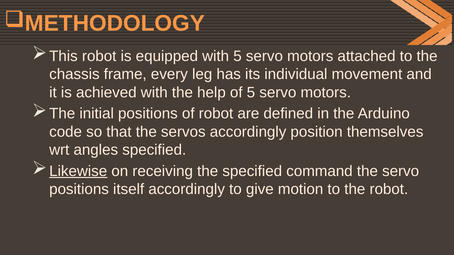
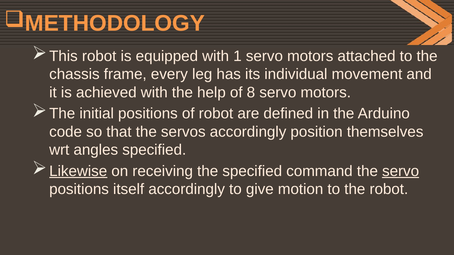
with 5: 5 -> 1 (237, 56)
of 5: 5 -> 8 (251, 93)
servo underline: none -> present (401, 171)
